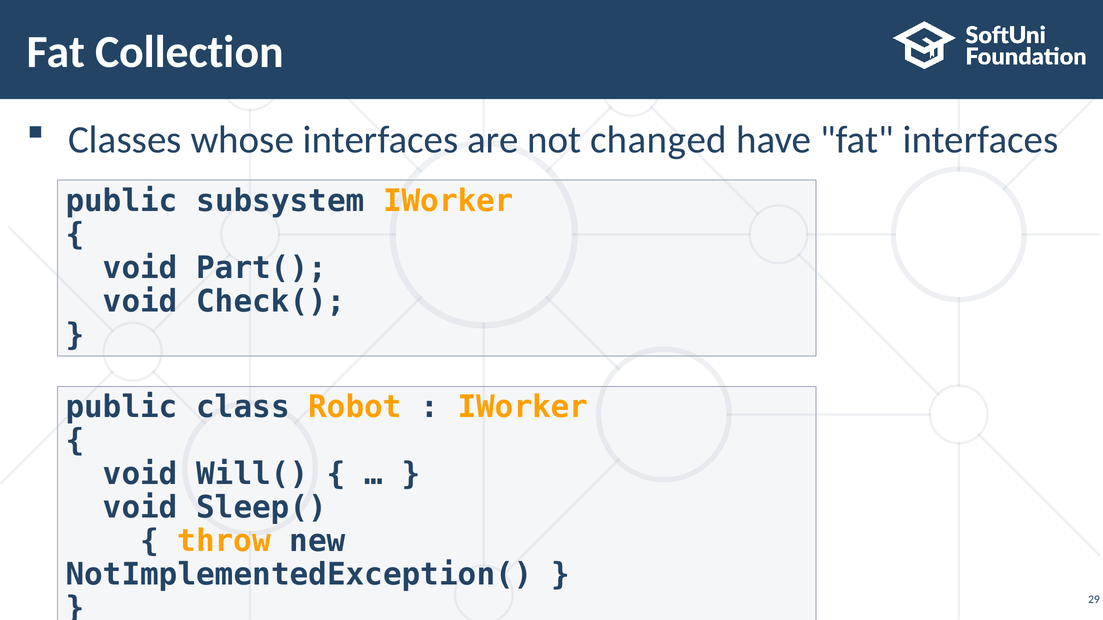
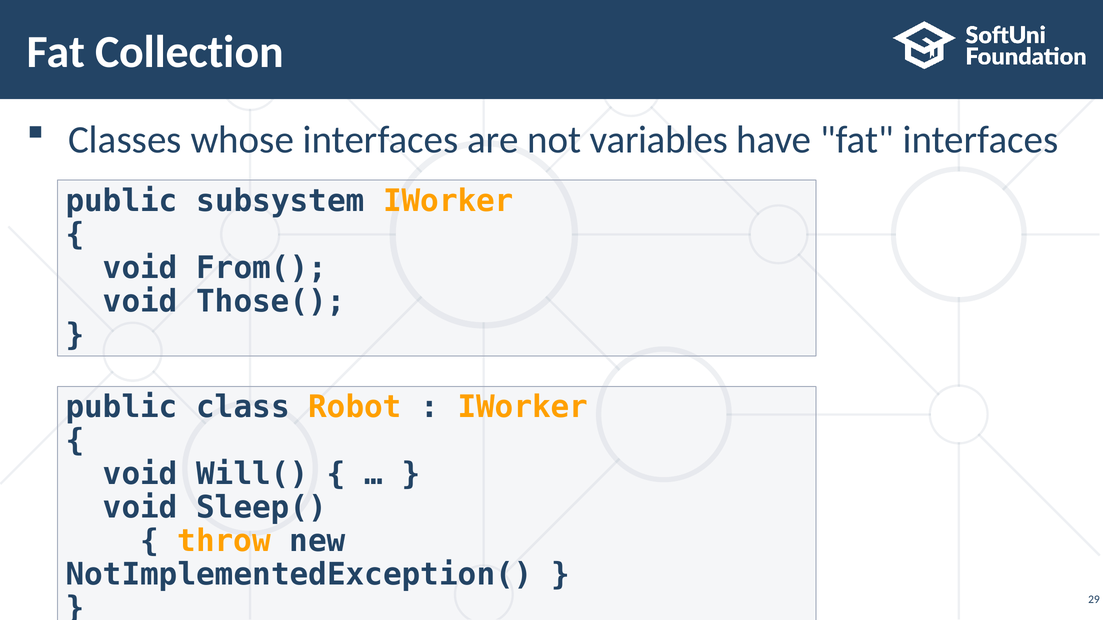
changed: changed -> variables (659, 140)
Part(: Part( -> From( (262, 268)
Check(: Check( -> Those( (271, 302)
